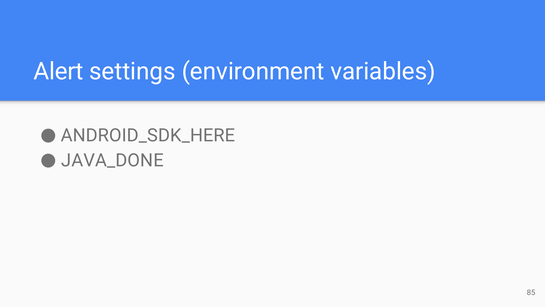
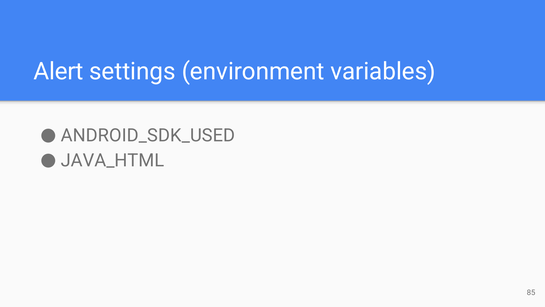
ANDROID_SDK_HERE: ANDROID_SDK_HERE -> ANDROID_SDK_USED (148, 135)
JAVA_DONE: JAVA_DONE -> JAVA_HTML (113, 160)
